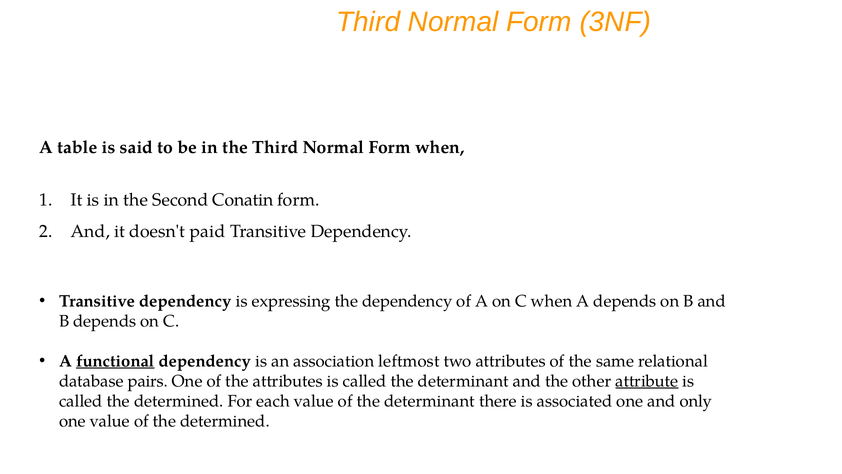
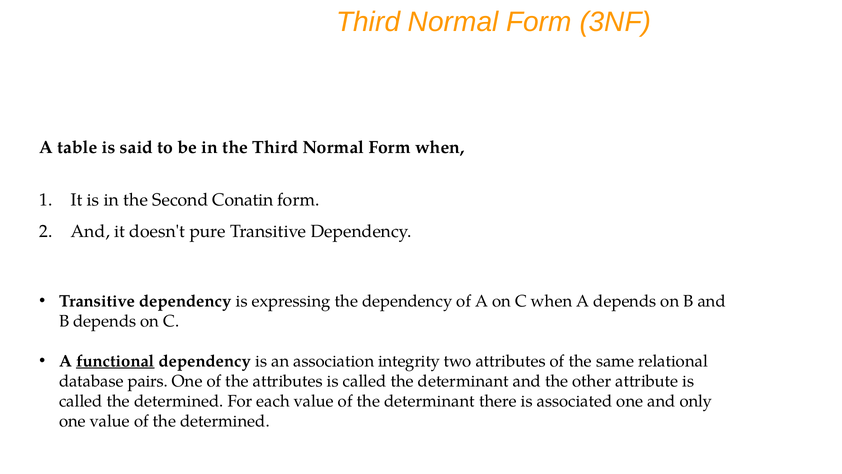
paid: paid -> pure (208, 231)
leftmost: leftmost -> integrity (409, 361)
attribute underline: present -> none (647, 381)
